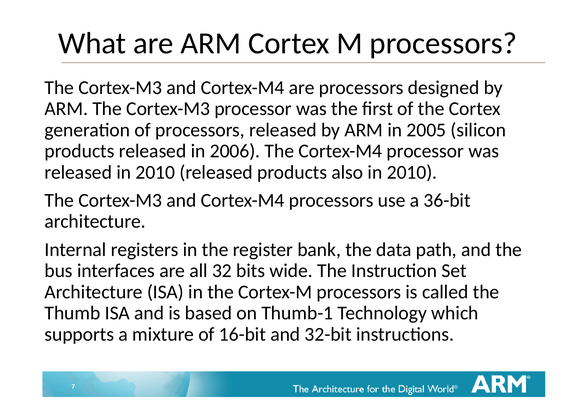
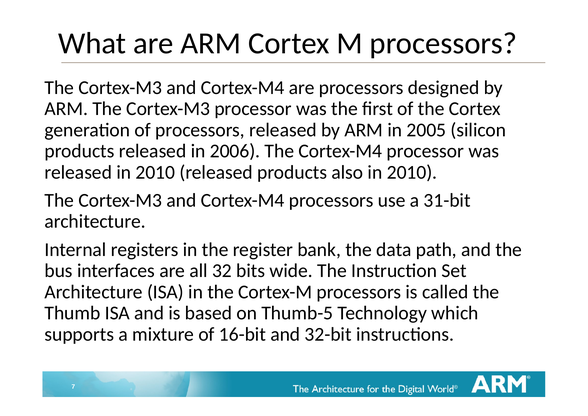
36-bit: 36-bit -> 31-bit (447, 200)
Thumb-1: Thumb-1 -> Thumb-5 (297, 313)
